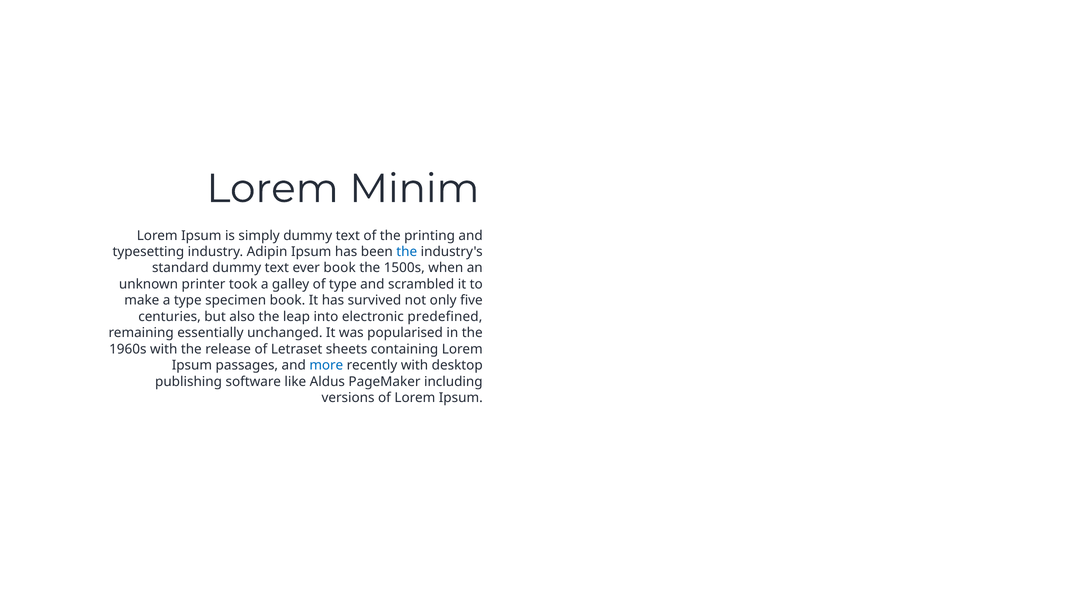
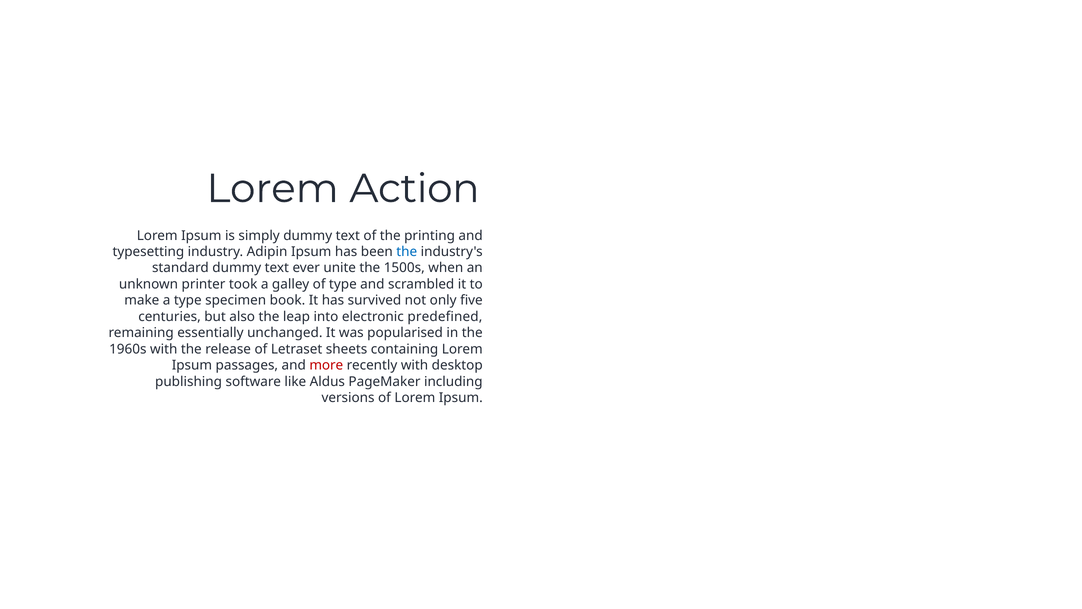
Minim: Minim -> Action (414, 189)
ever book: book -> unite (340, 268)
more colour: blue -> red (326, 365)
